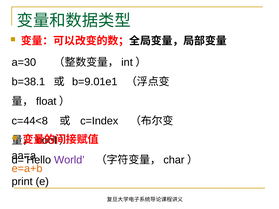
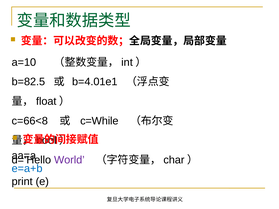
a=30: a=30 -> a=10 (24, 62)
b=38.1: b=38.1 -> b=82.5 (28, 82)
b=9.01e1: b=9.01e1 -> b=4.01e1 (95, 82)
c=44<8: c=44<8 -> c=66<8 (30, 121)
c=Index: c=Index -> c=While (99, 121)
e=a+b colour: orange -> blue (27, 169)
